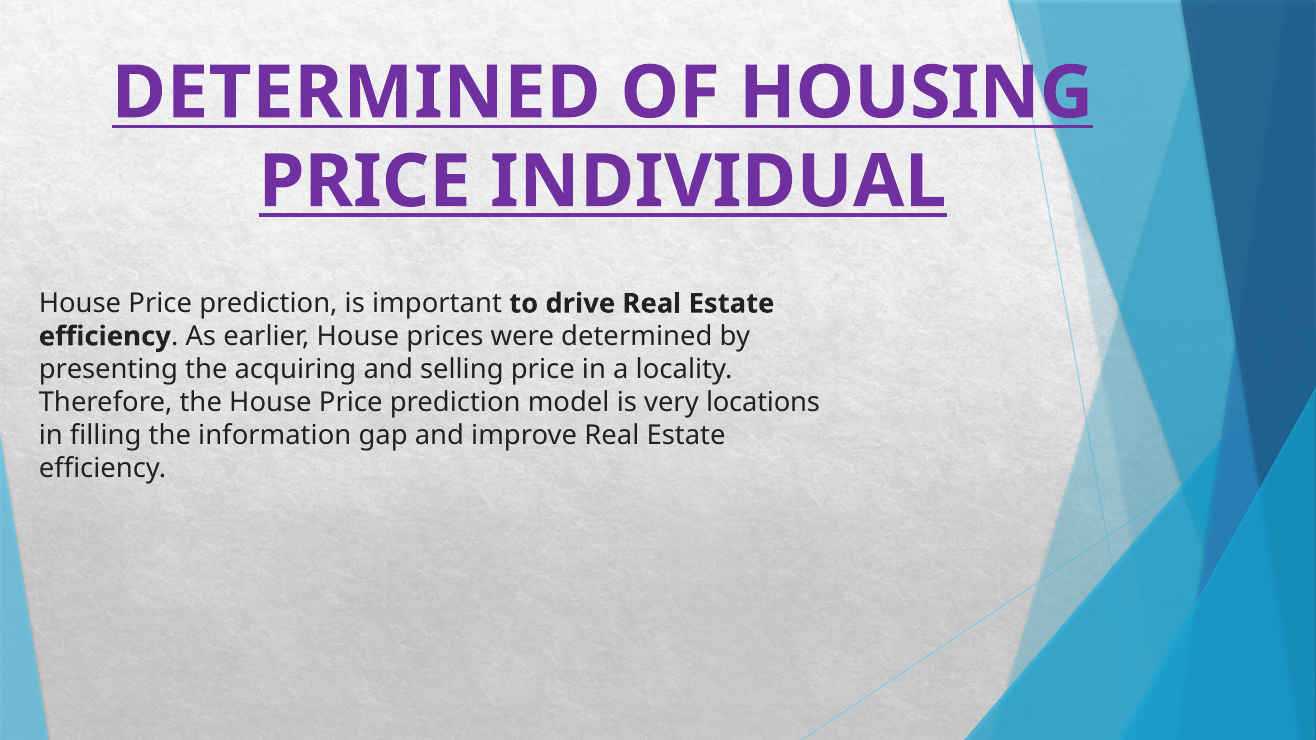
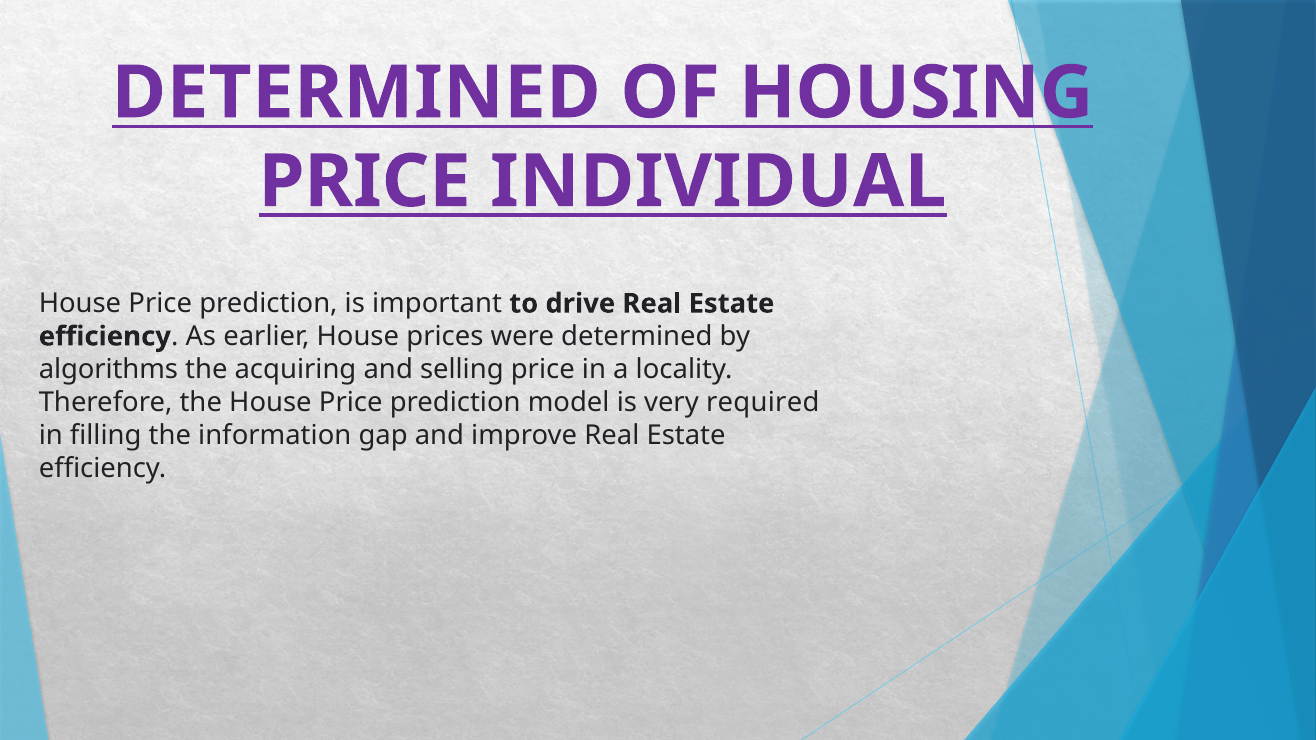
presenting: presenting -> algorithms (108, 369)
locations: locations -> required (763, 402)
